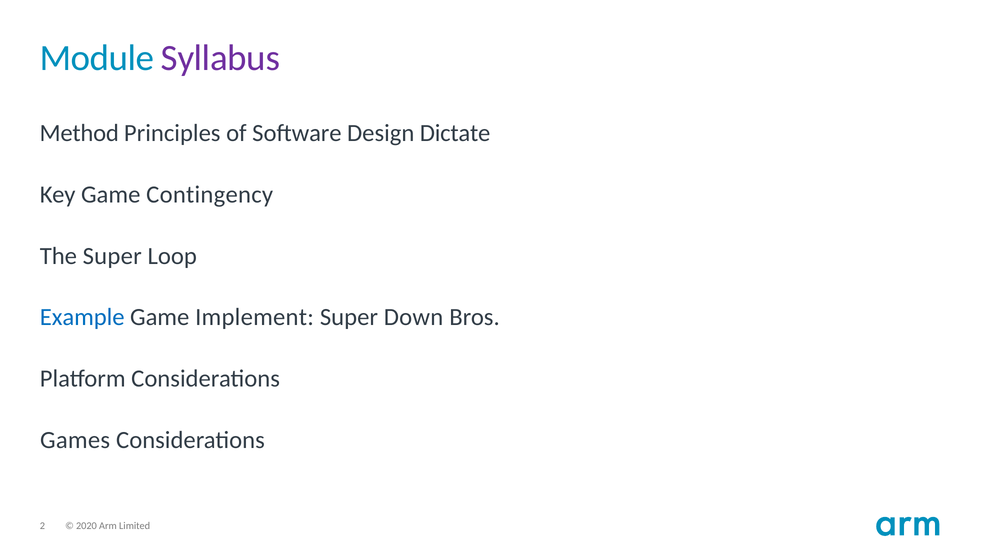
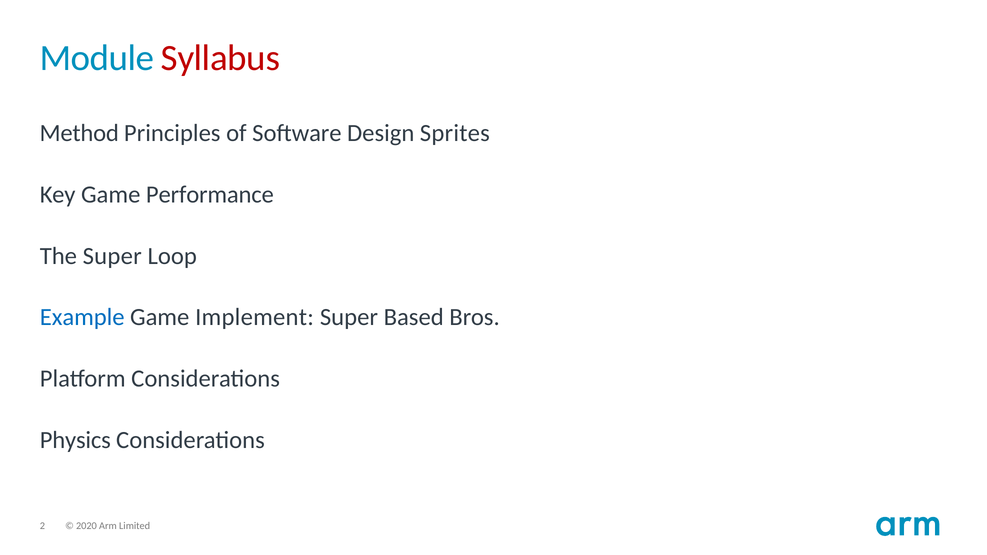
Syllabus colour: purple -> red (220, 58)
Dictate: Dictate -> Sprites (455, 133)
Contingency: Contingency -> Performance (210, 194)
Down: Down -> Based (414, 317)
Games: Games -> Physics (75, 440)
